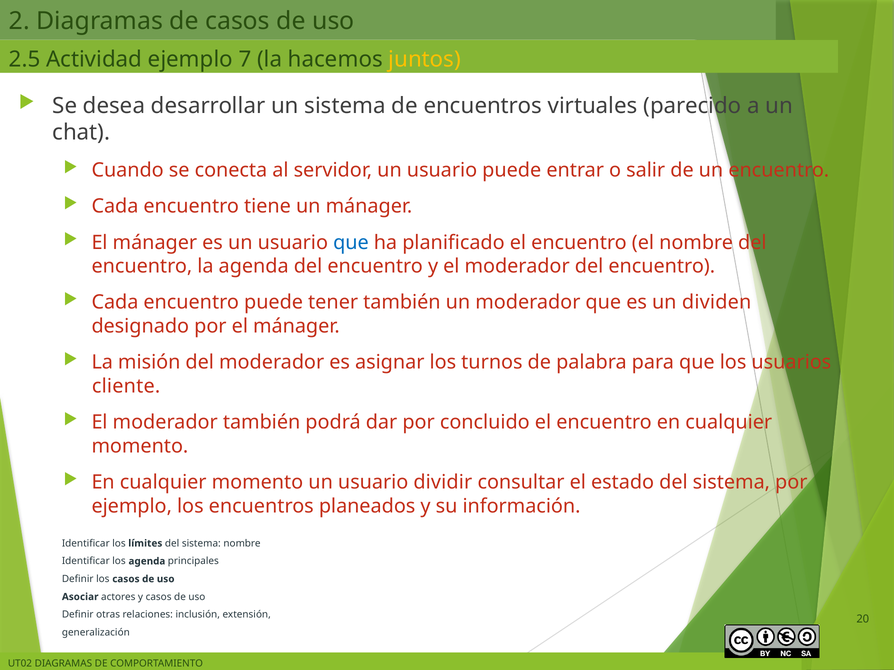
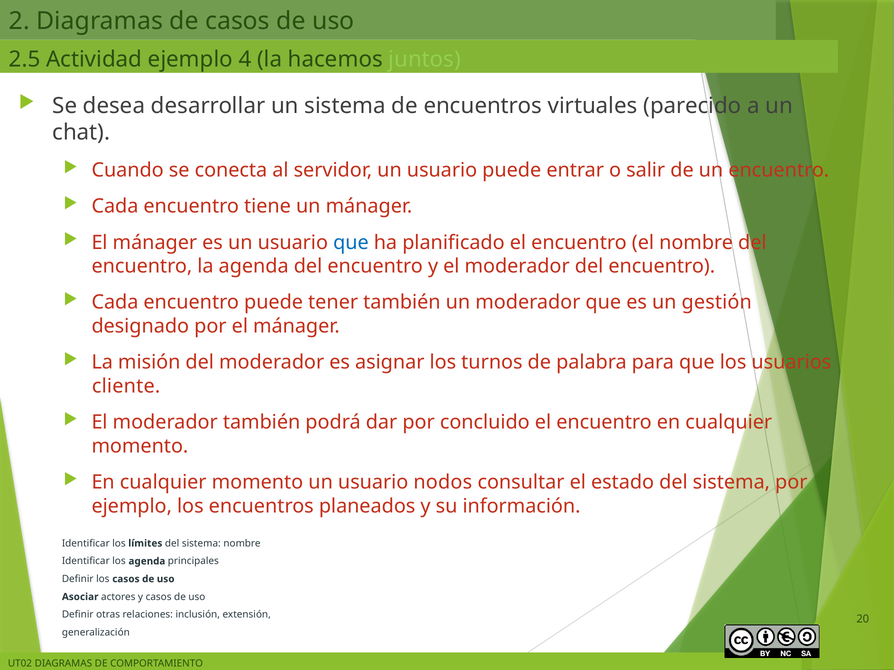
7: 7 -> 4 (245, 59)
juntos colour: yellow -> light green (425, 59)
dividen: dividen -> gestión (717, 303)
dividir: dividir -> nodos (443, 483)
